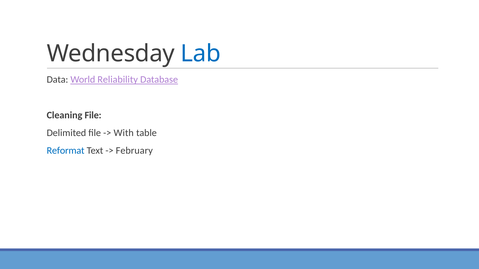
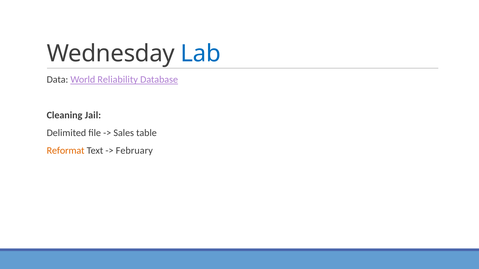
Cleaning File: File -> Jail (93, 115)
With: With -> Sales (124, 133)
Reformat colour: blue -> orange (66, 151)
